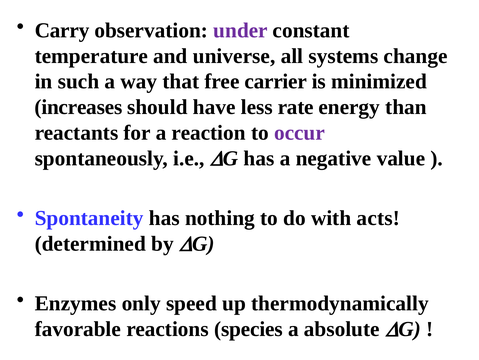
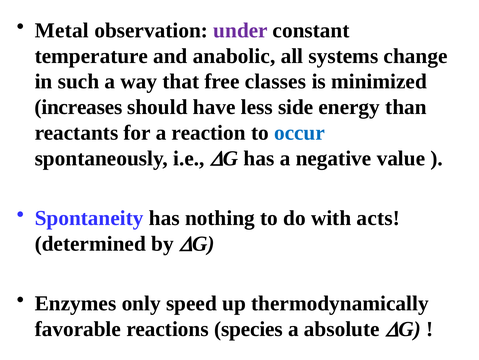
Carry: Carry -> Metal (62, 30)
universe: universe -> anabolic (234, 56)
carrier: carrier -> classes (276, 81)
rate: rate -> side (296, 107)
occur colour: purple -> blue (299, 133)
